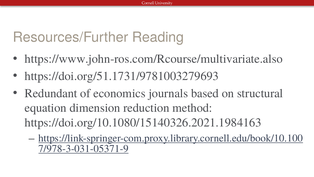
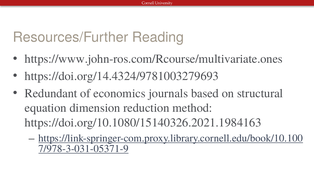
https://www.john-ros.com/Rcourse/multivariate.also: https://www.john-ros.com/Rcourse/multivariate.also -> https://www.john-ros.com/Rcourse/multivariate.ones (154, 59)
https://doi.org/51.1731/9781003279693: https://doi.org/51.1731/9781003279693 -> https://doi.org/14.4324/9781003279693 (122, 76)
